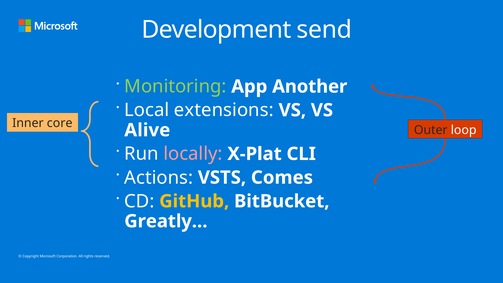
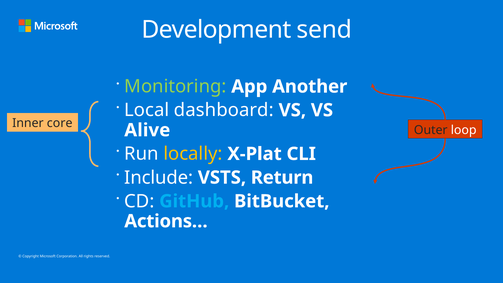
extensions: extensions -> dashboard (224, 110)
locally colour: pink -> yellow (193, 154)
Actions: Actions -> Include (159, 178)
Comes: Comes -> Return (282, 178)
GitHub colour: yellow -> light blue (194, 201)
Greatly…: Greatly… -> Actions… (166, 221)
